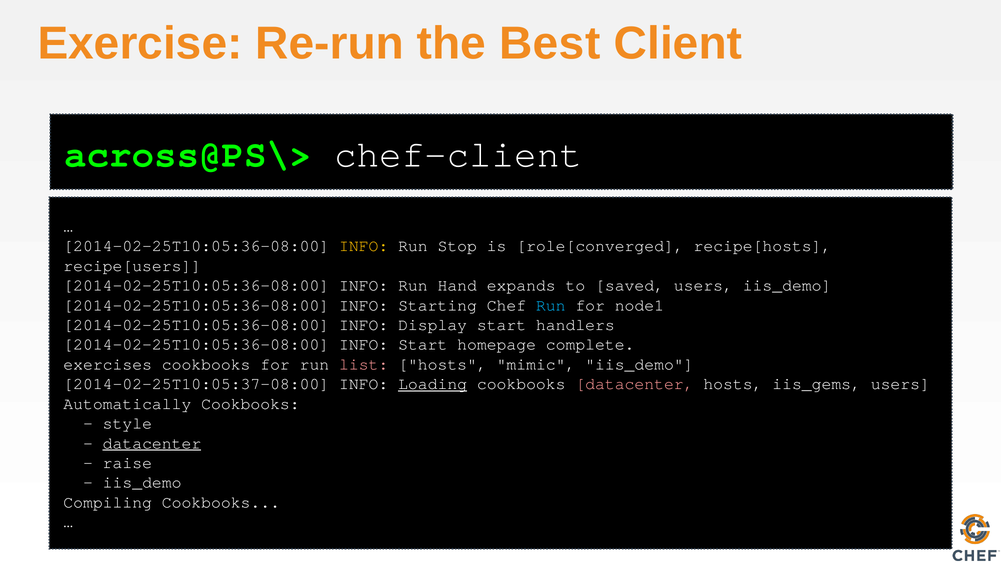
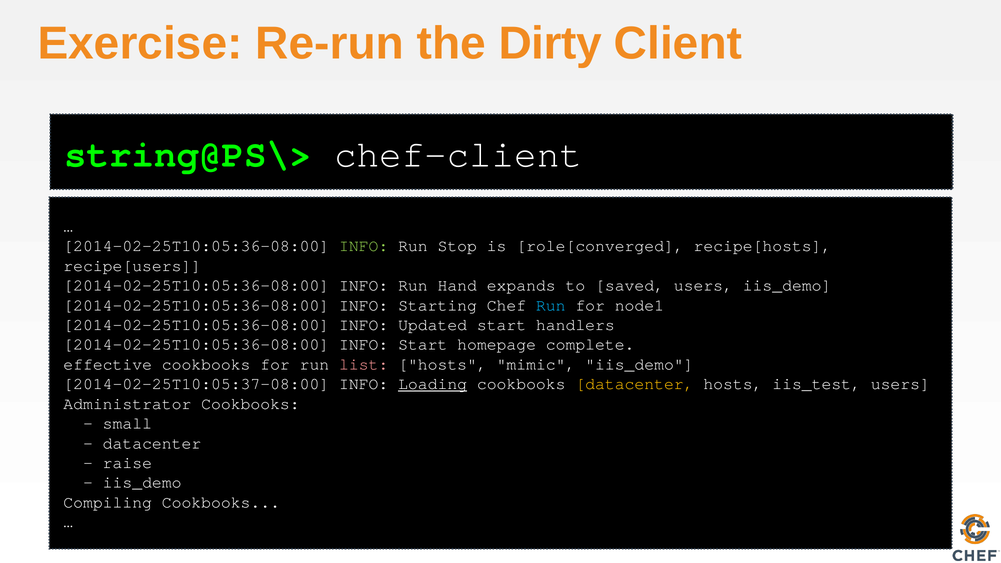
Best: Best -> Dirty (550, 43)
across@PS\>: across@PS\> -> string@PS\> (188, 154)
INFO colour: yellow -> light green (364, 246)
Display: Display -> Updated (433, 325)
exercises: exercises -> effective (108, 364)
datacenter colour: pink -> yellow (634, 384)
iis_gems: iis_gems -> iis_test (817, 384)
Automatically: Automatically -> Administrator (127, 404)
style: style -> small (127, 423)
datacenter underline: present -> none (152, 443)
